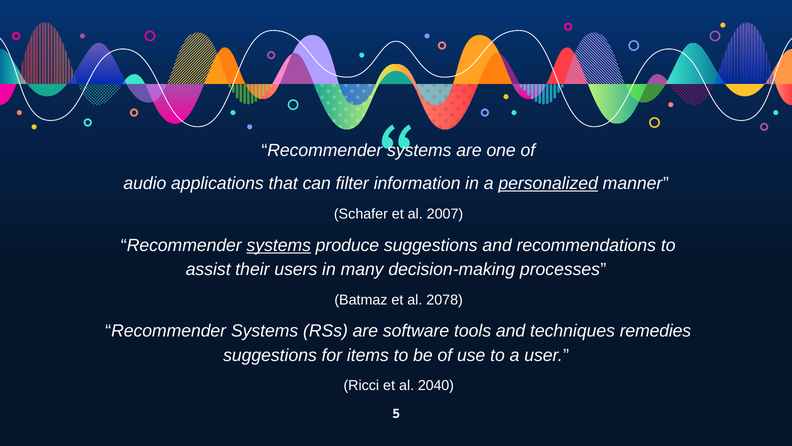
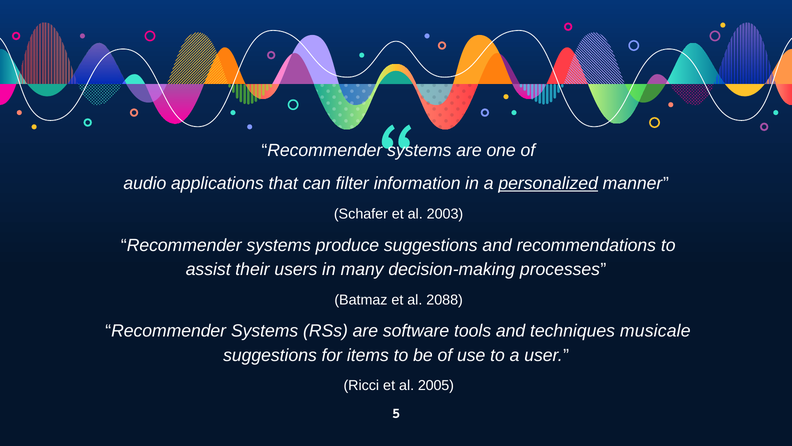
2007: 2007 -> 2003 (445, 214)
systems underline: present -> none (279, 245)
2078: 2078 -> 2088 (445, 299)
remedies: remedies -> musicale (655, 331)
2040: 2040 -> 2005 (436, 385)
